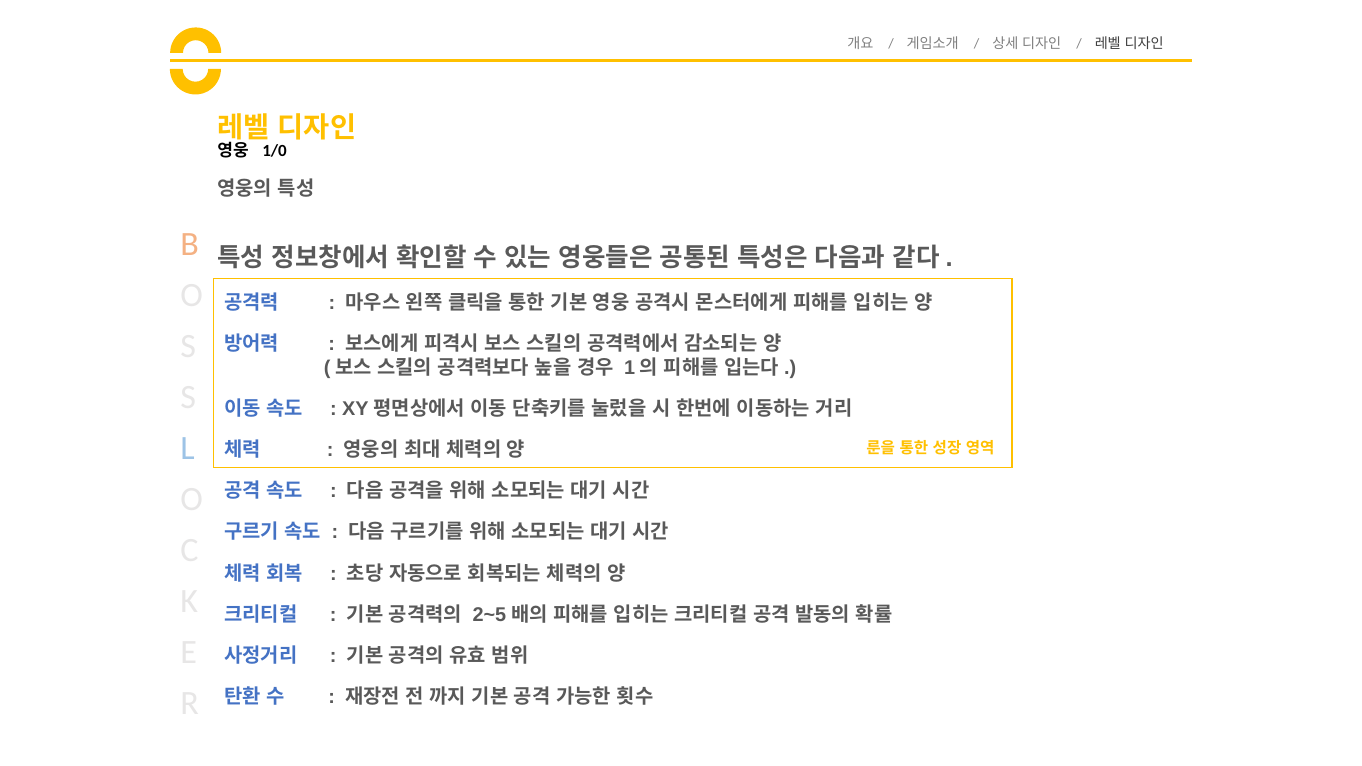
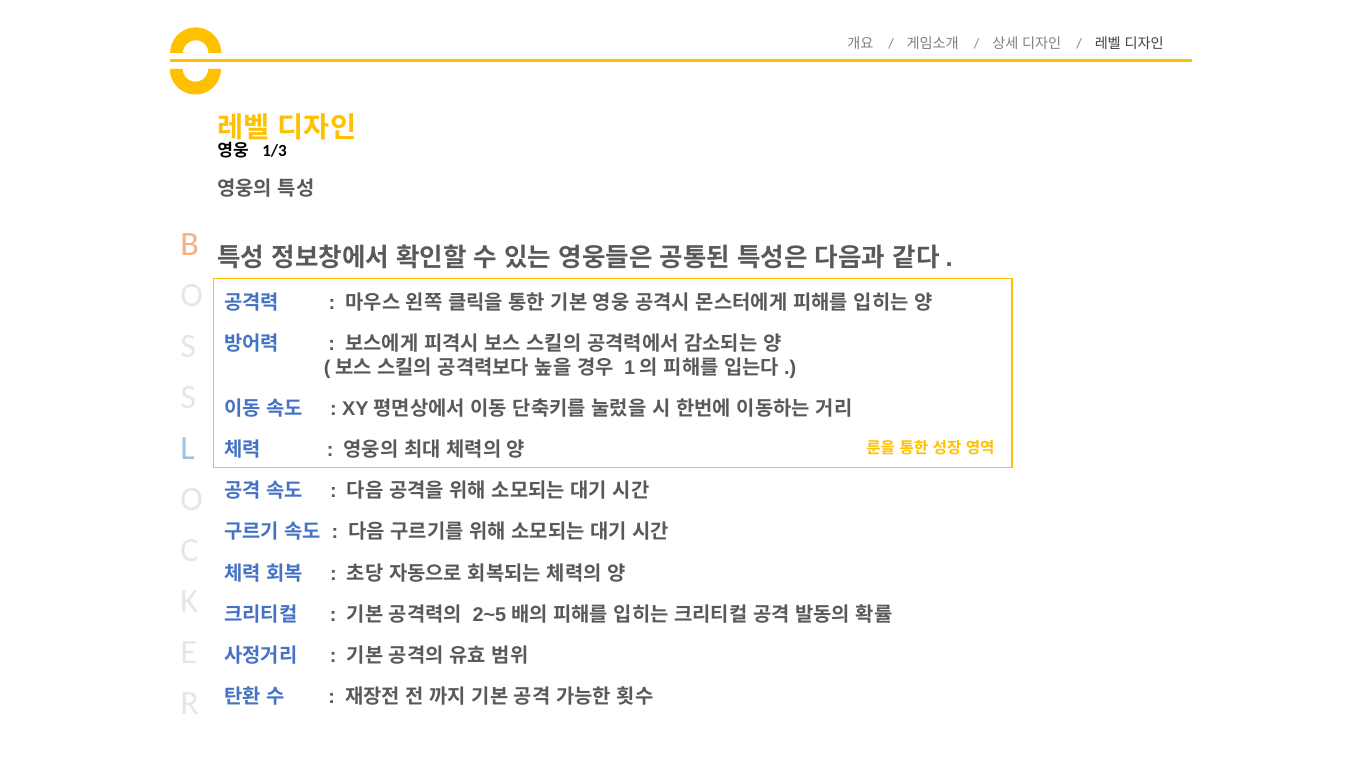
1/0: 1/0 -> 1/3 (275, 151)
